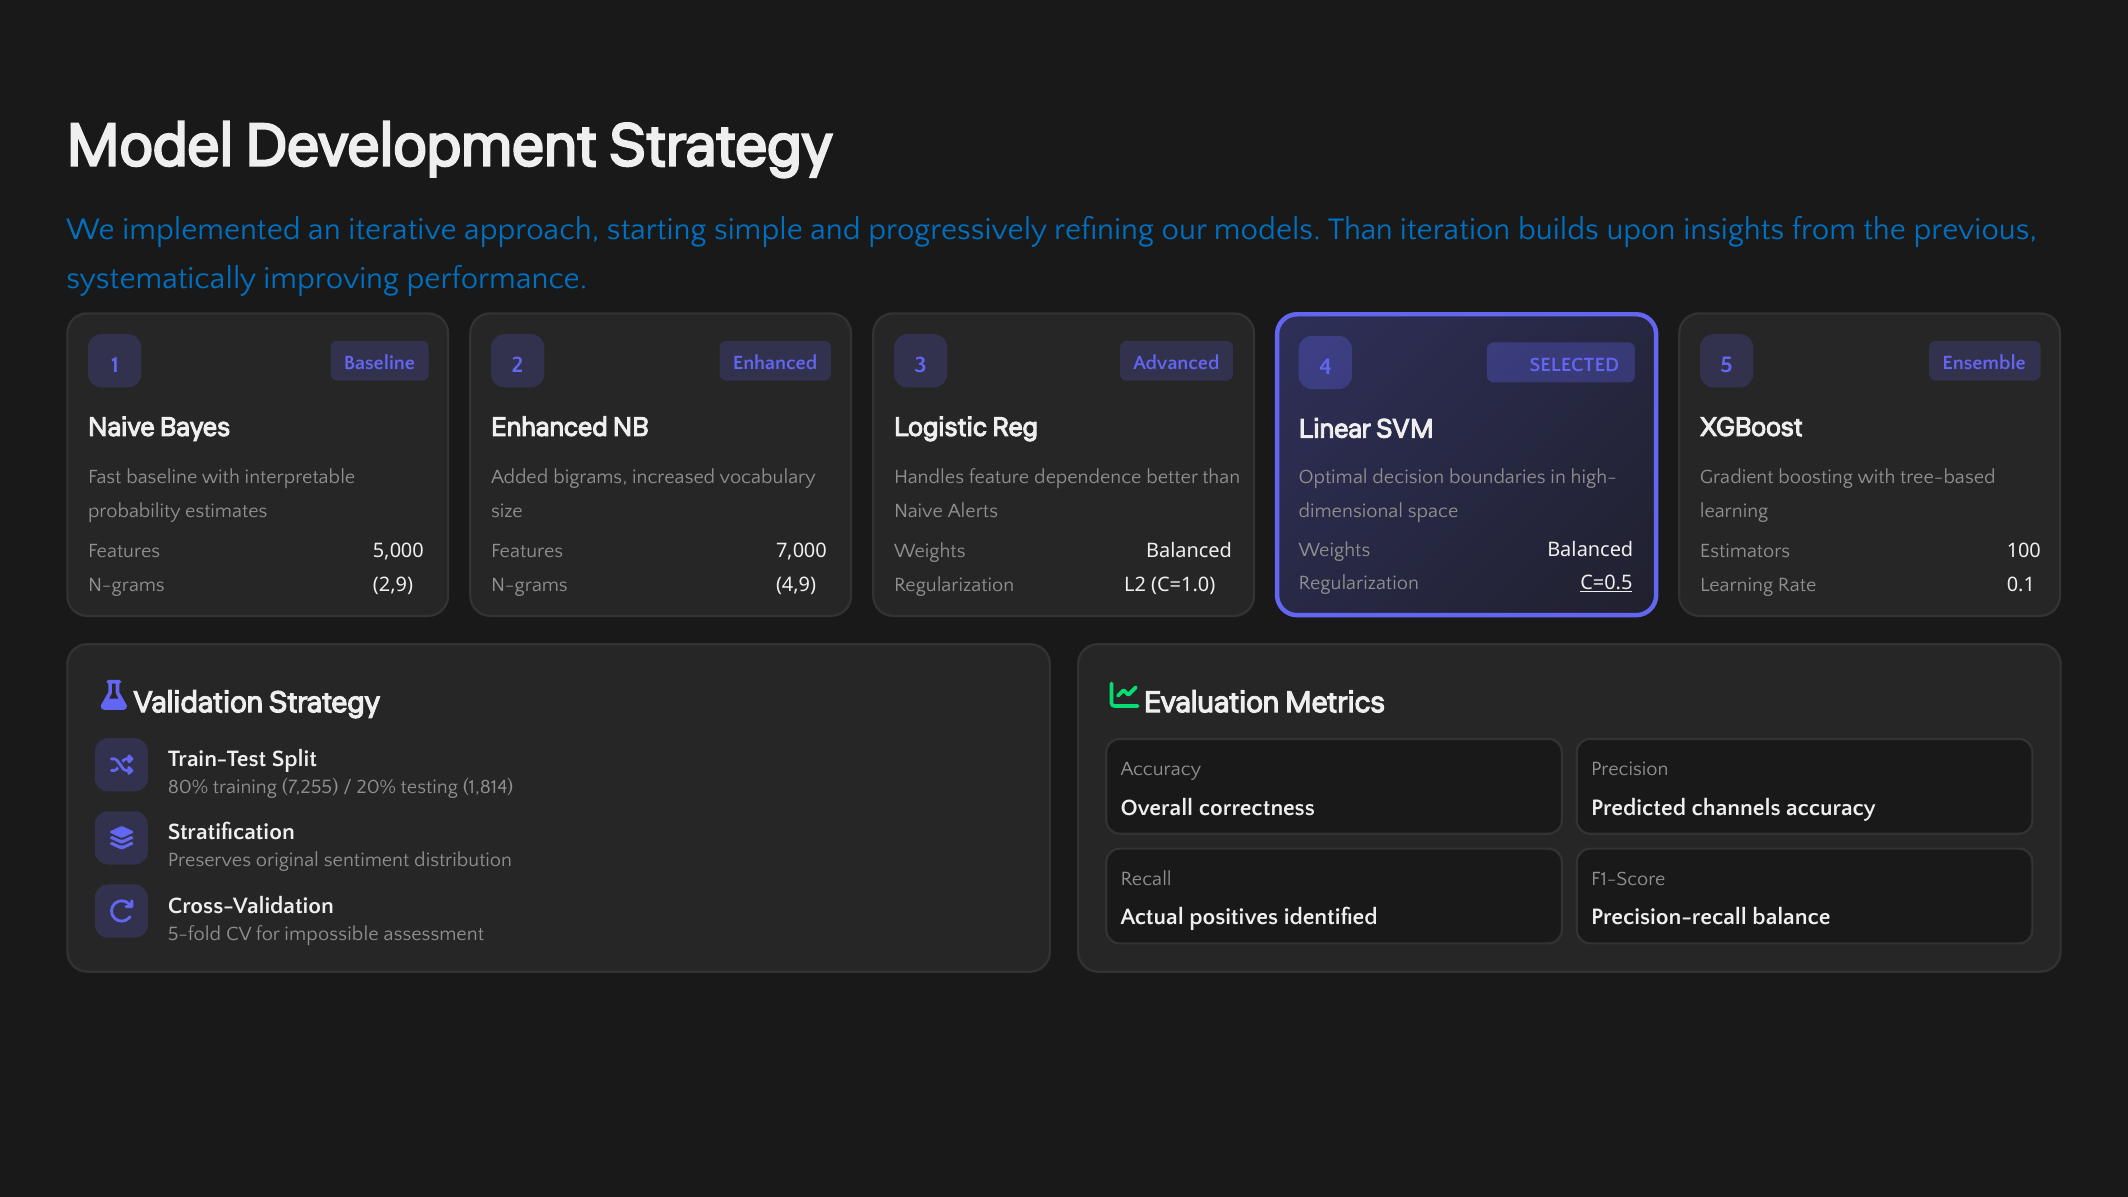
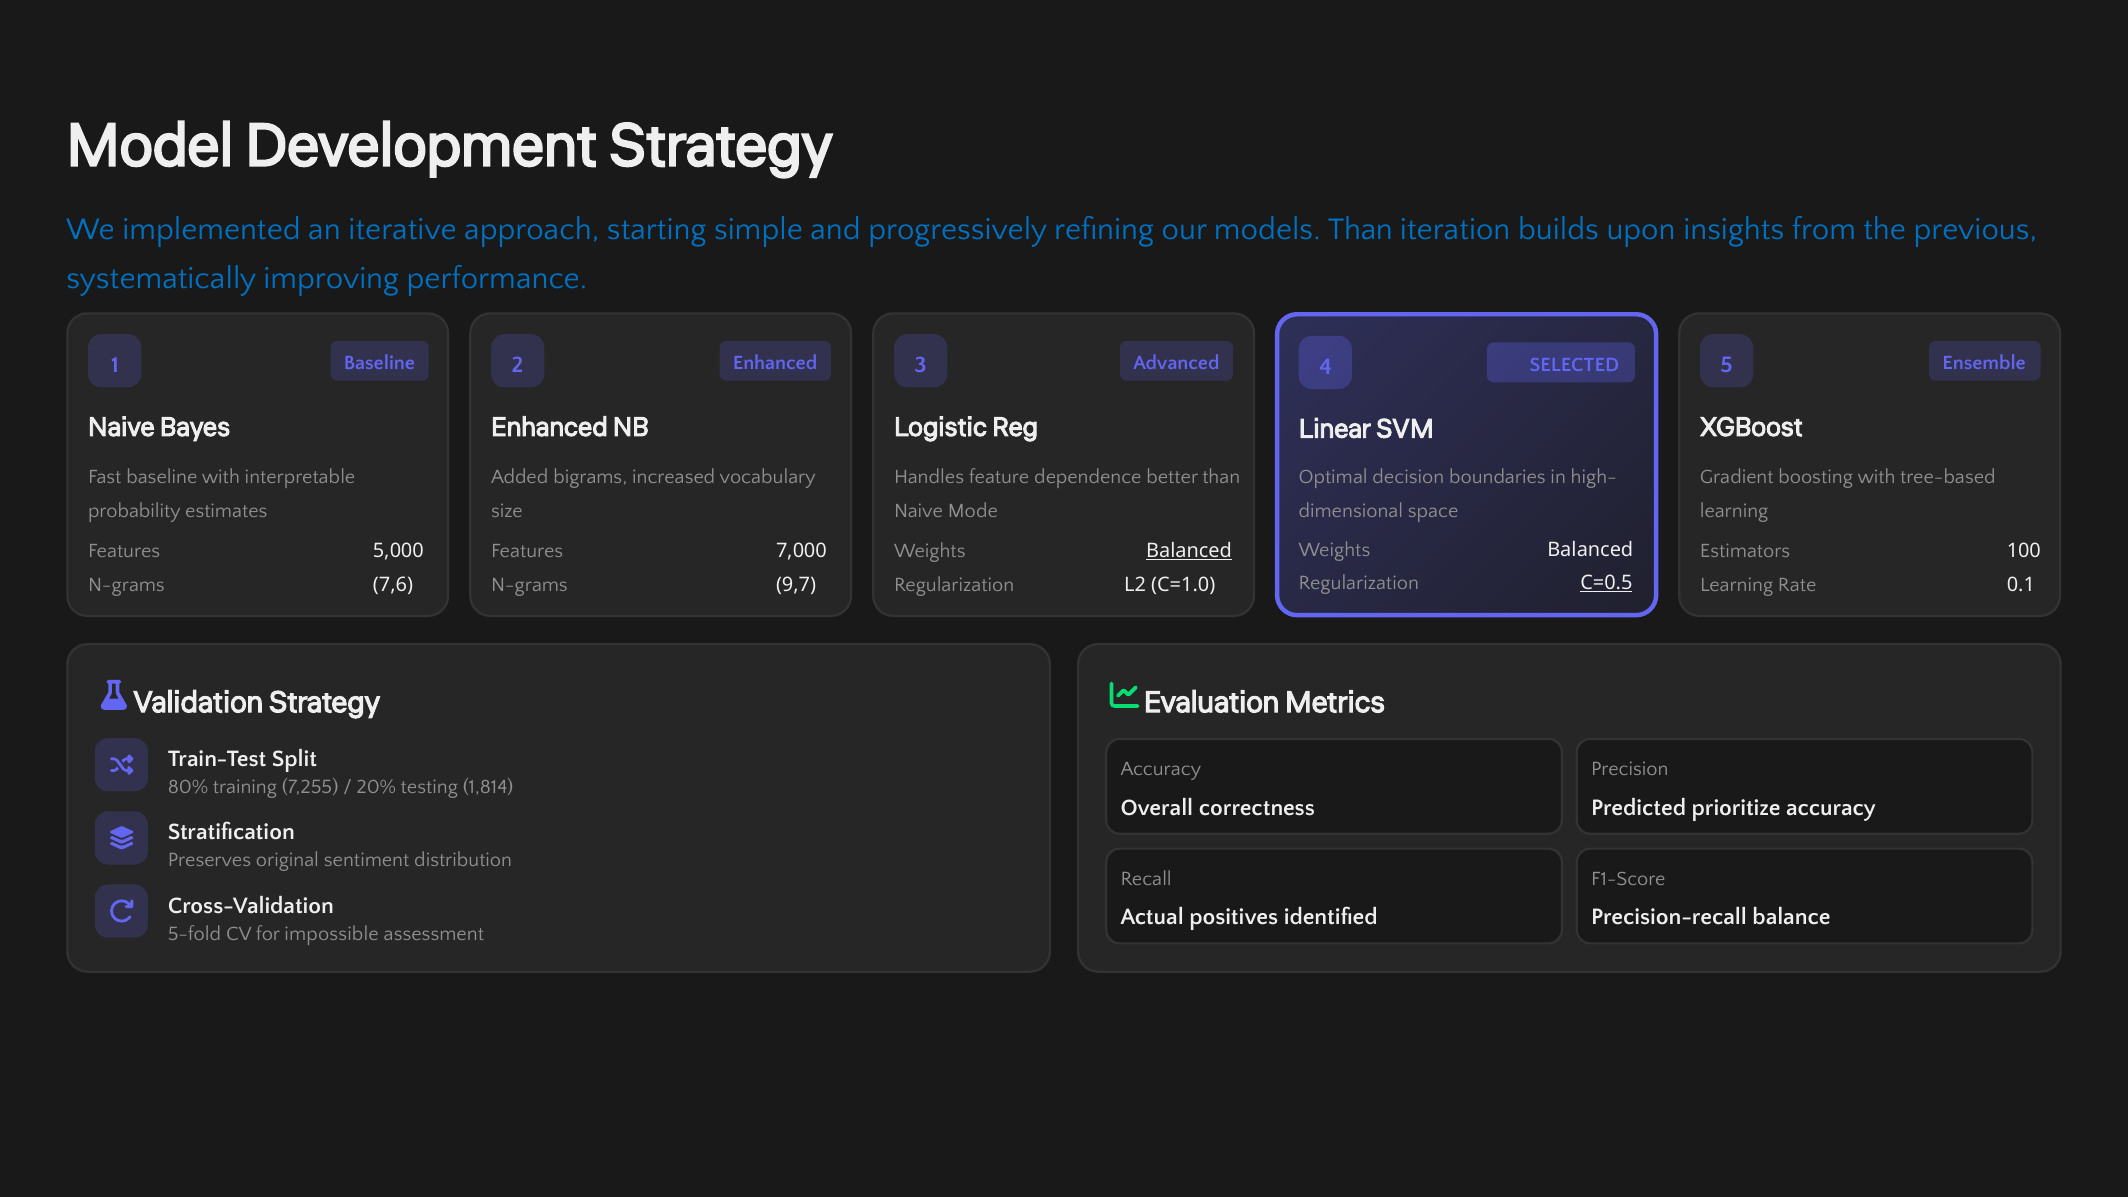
Alerts: Alerts -> Mode (973, 511)
Balanced underline: none -> present (1189, 551)
2,9: 2,9 -> 7,6 (393, 584)
4,9: 4,9 -> 9,7 (796, 584)
channels: channels -> prioritize (1736, 807)
